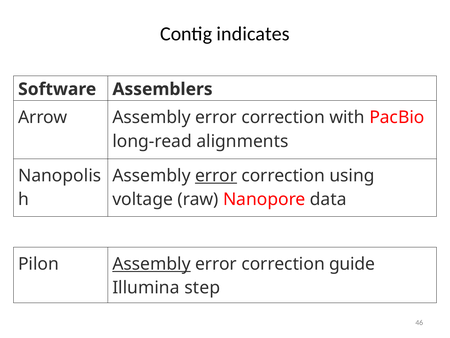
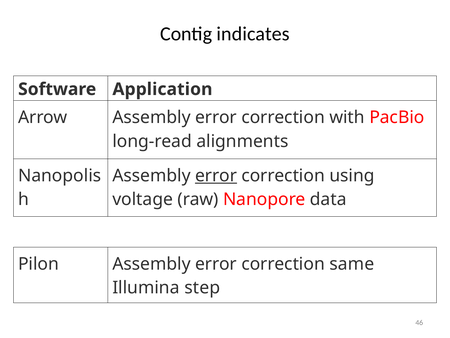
Assemblers: Assemblers -> Application (162, 89)
Assembly underline: present -> none (152, 264)
guide: guide -> same (352, 264)
